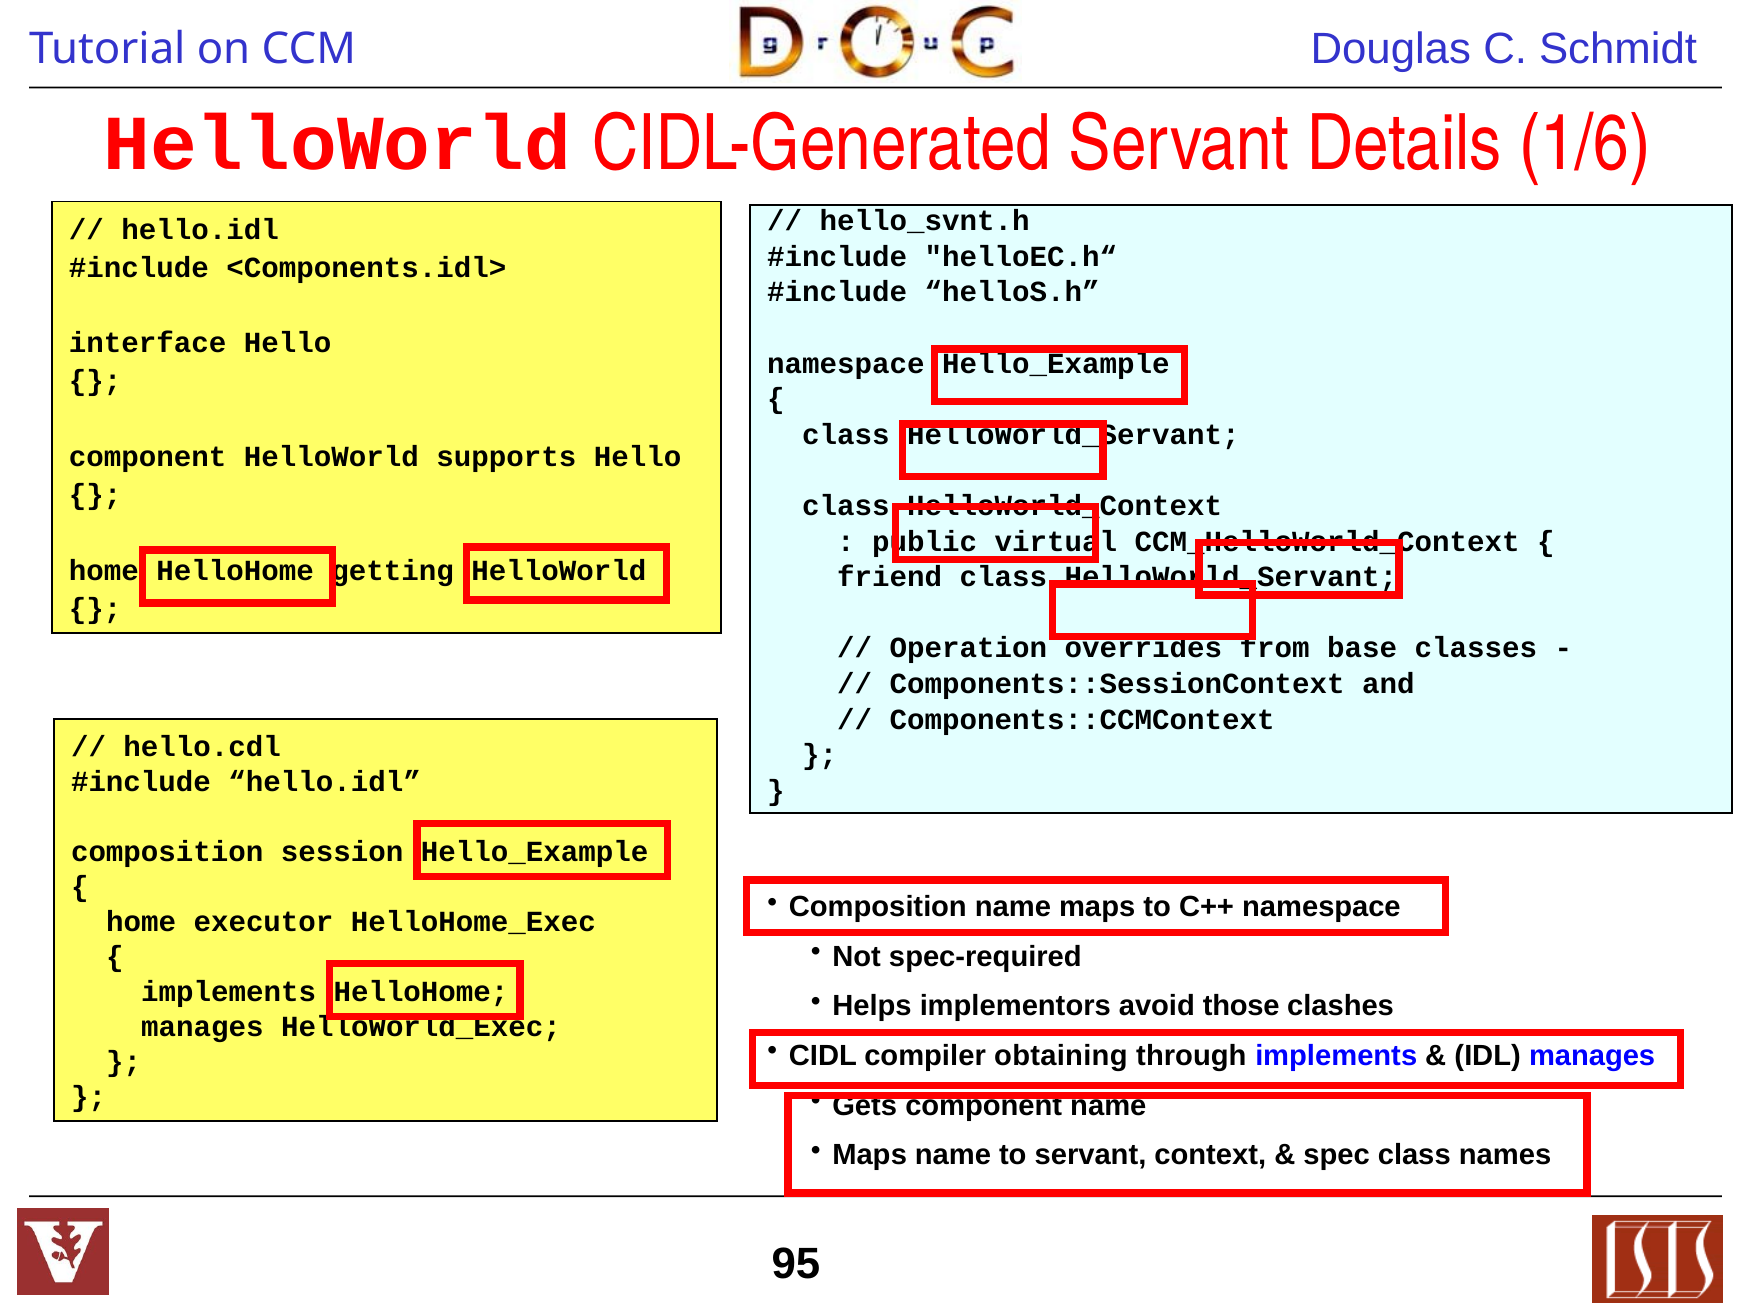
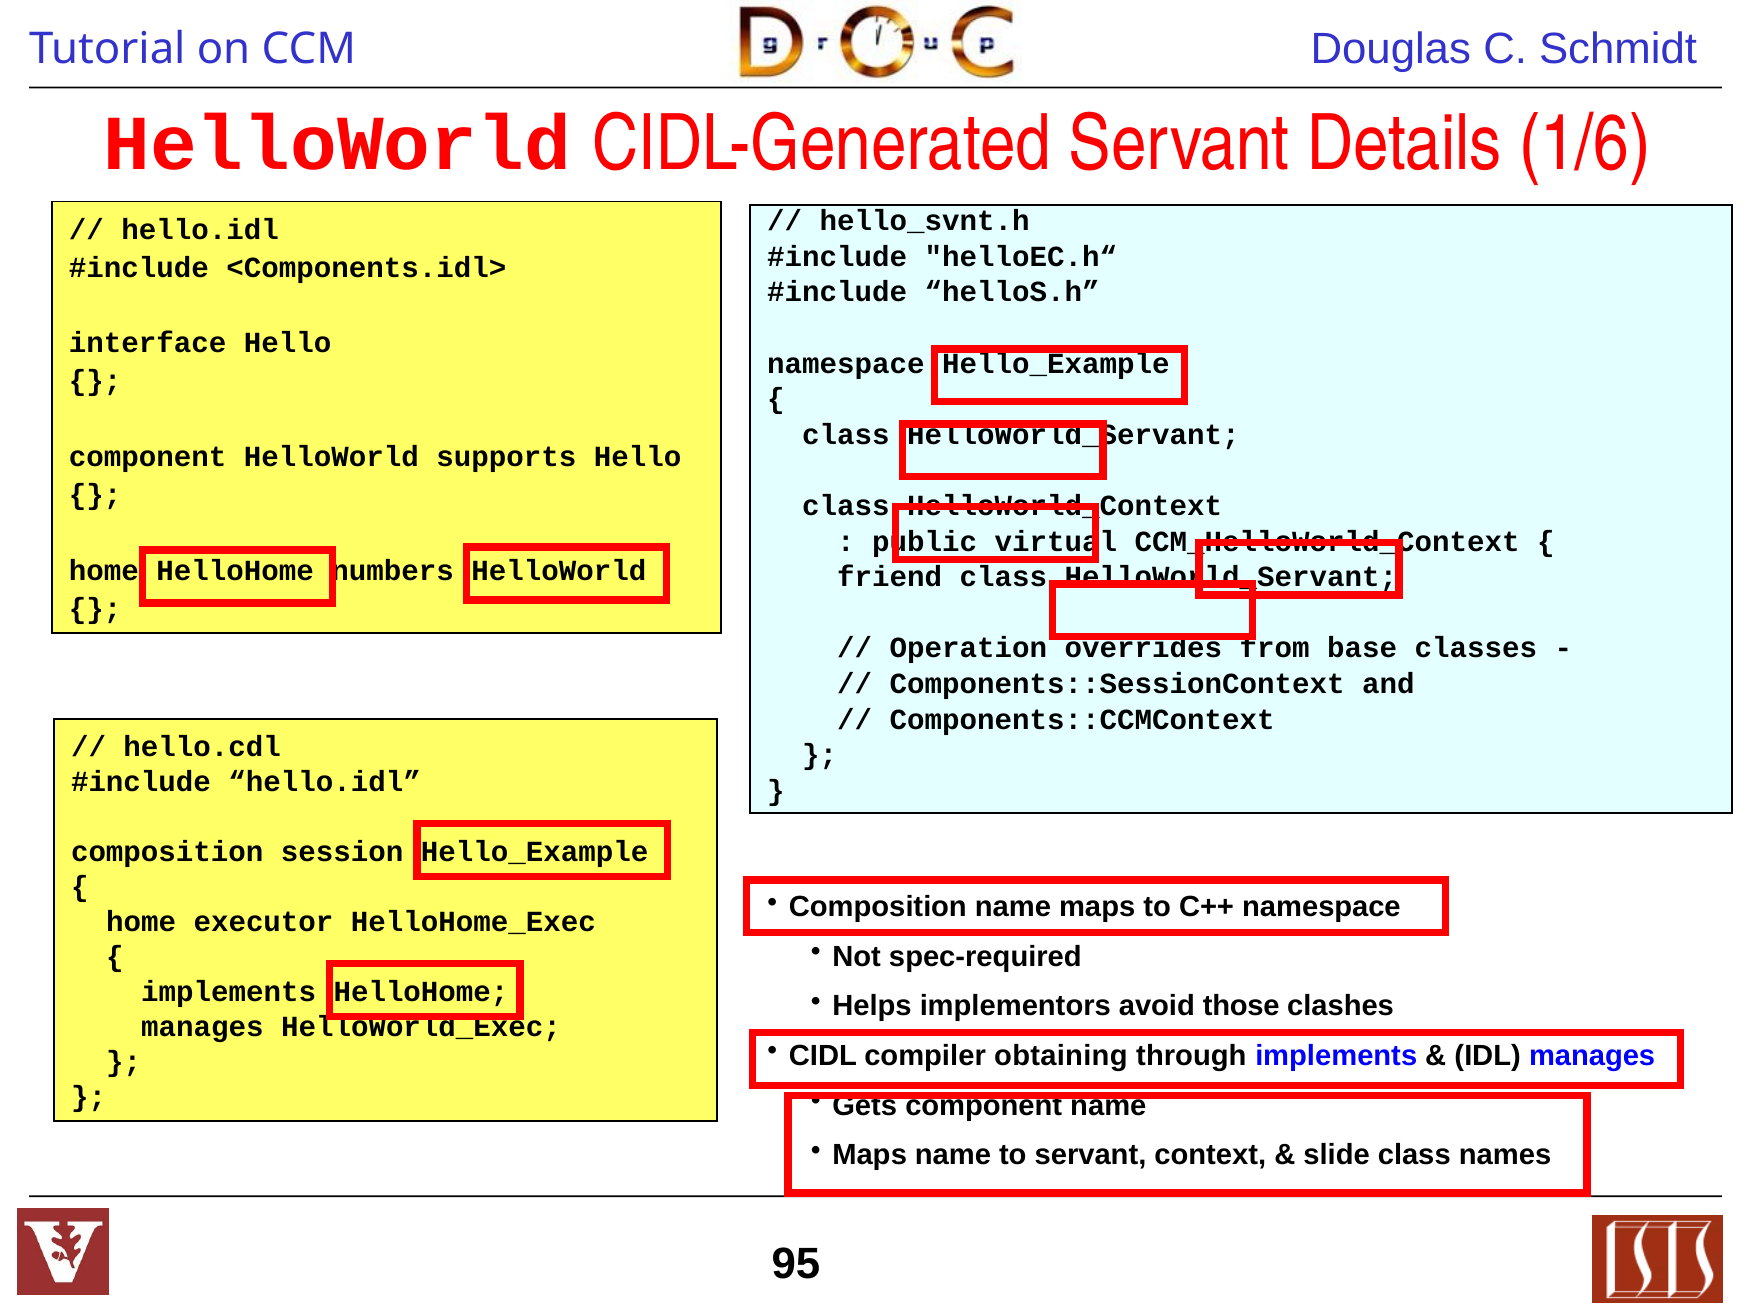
getting: getting -> numbers (393, 571)
spec: spec -> slide (1337, 1155)
